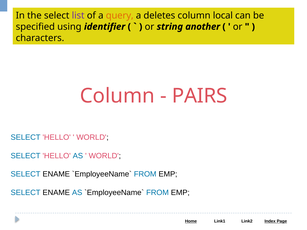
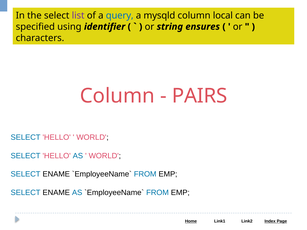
query colour: orange -> blue (120, 15)
deletes: deletes -> mysqld (159, 15)
another: another -> ensures (203, 27)
